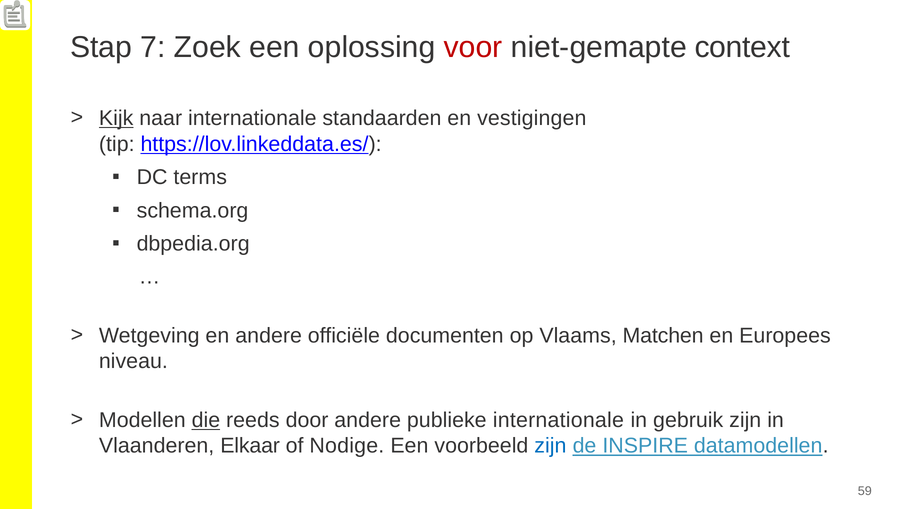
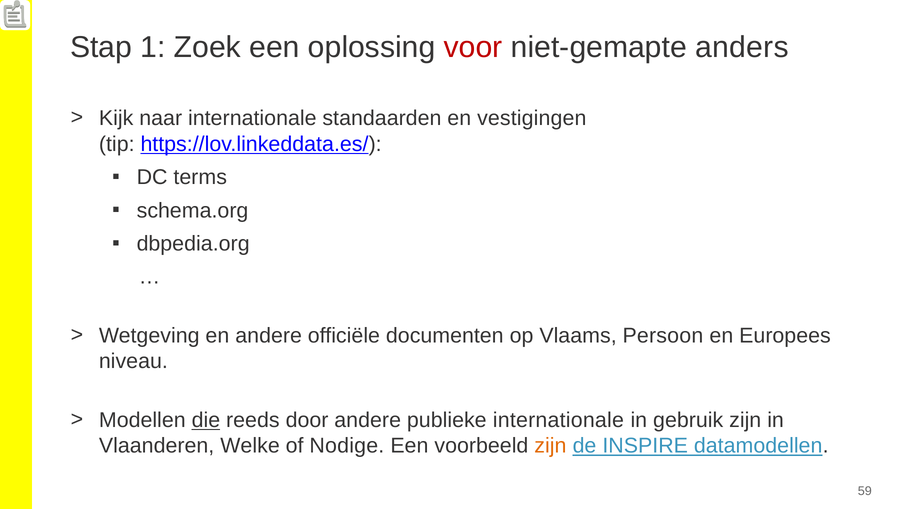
7: 7 -> 1 (153, 47)
context: context -> anders (742, 47)
Kijk underline: present -> none (116, 118)
Matchen: Matchen -> Persoon (663, 336)
Elkaar: Elkaar -> Welke (250, 446)
zijn colour: blue -> orange (550, 446)
